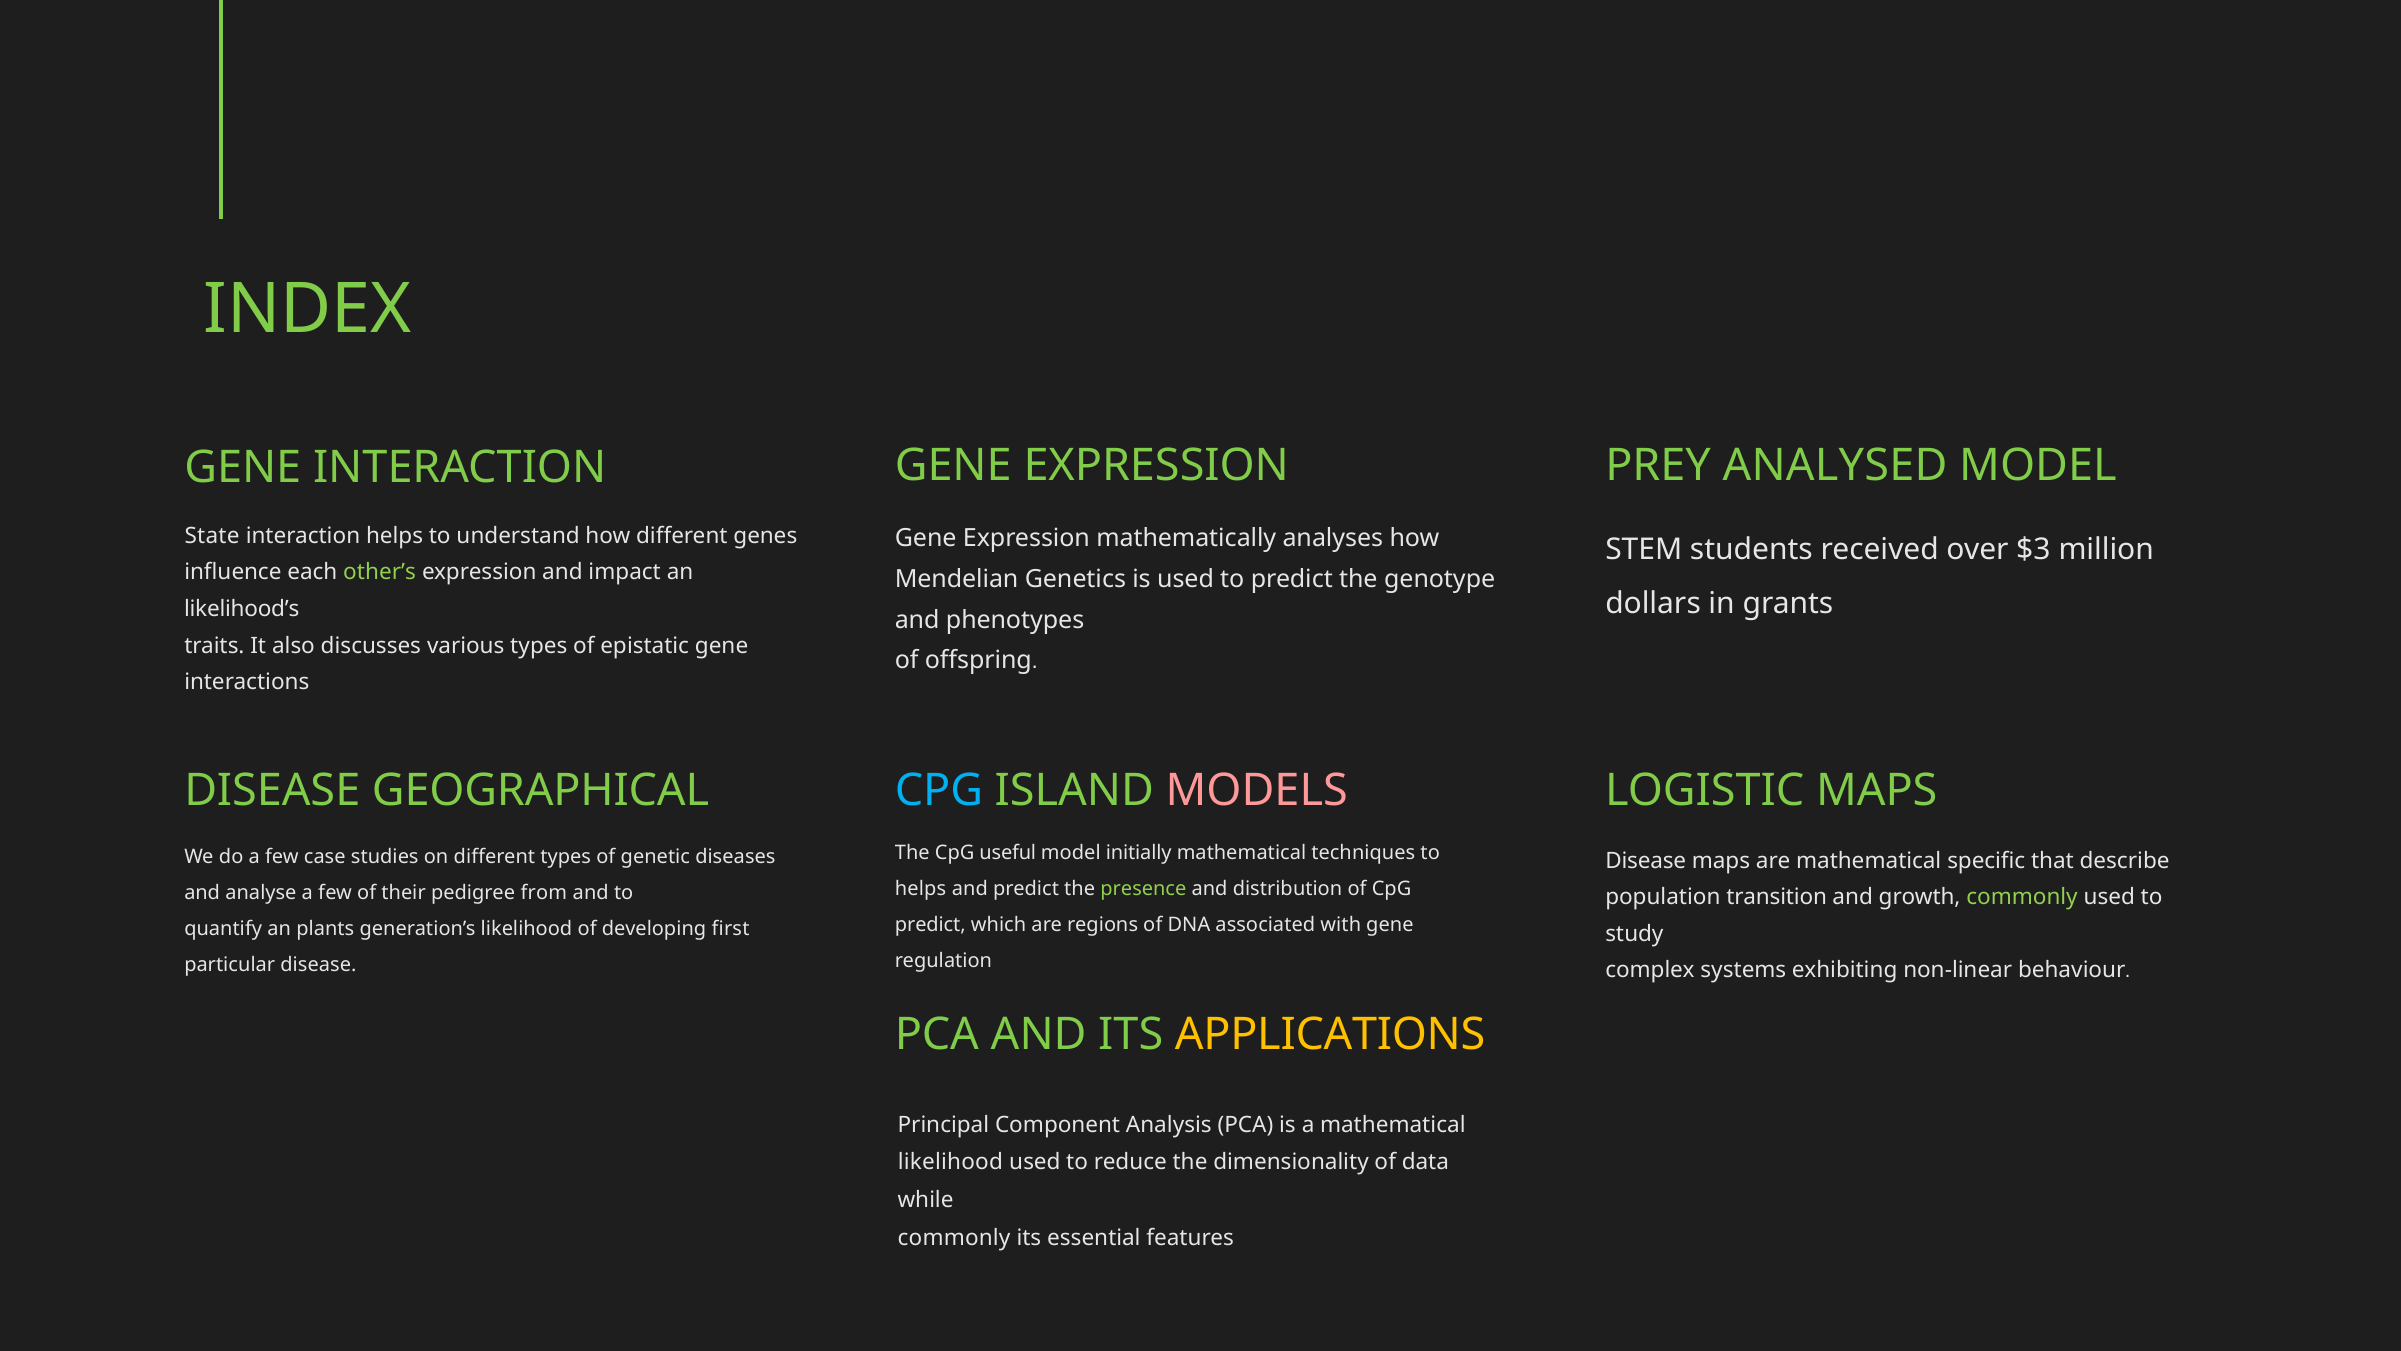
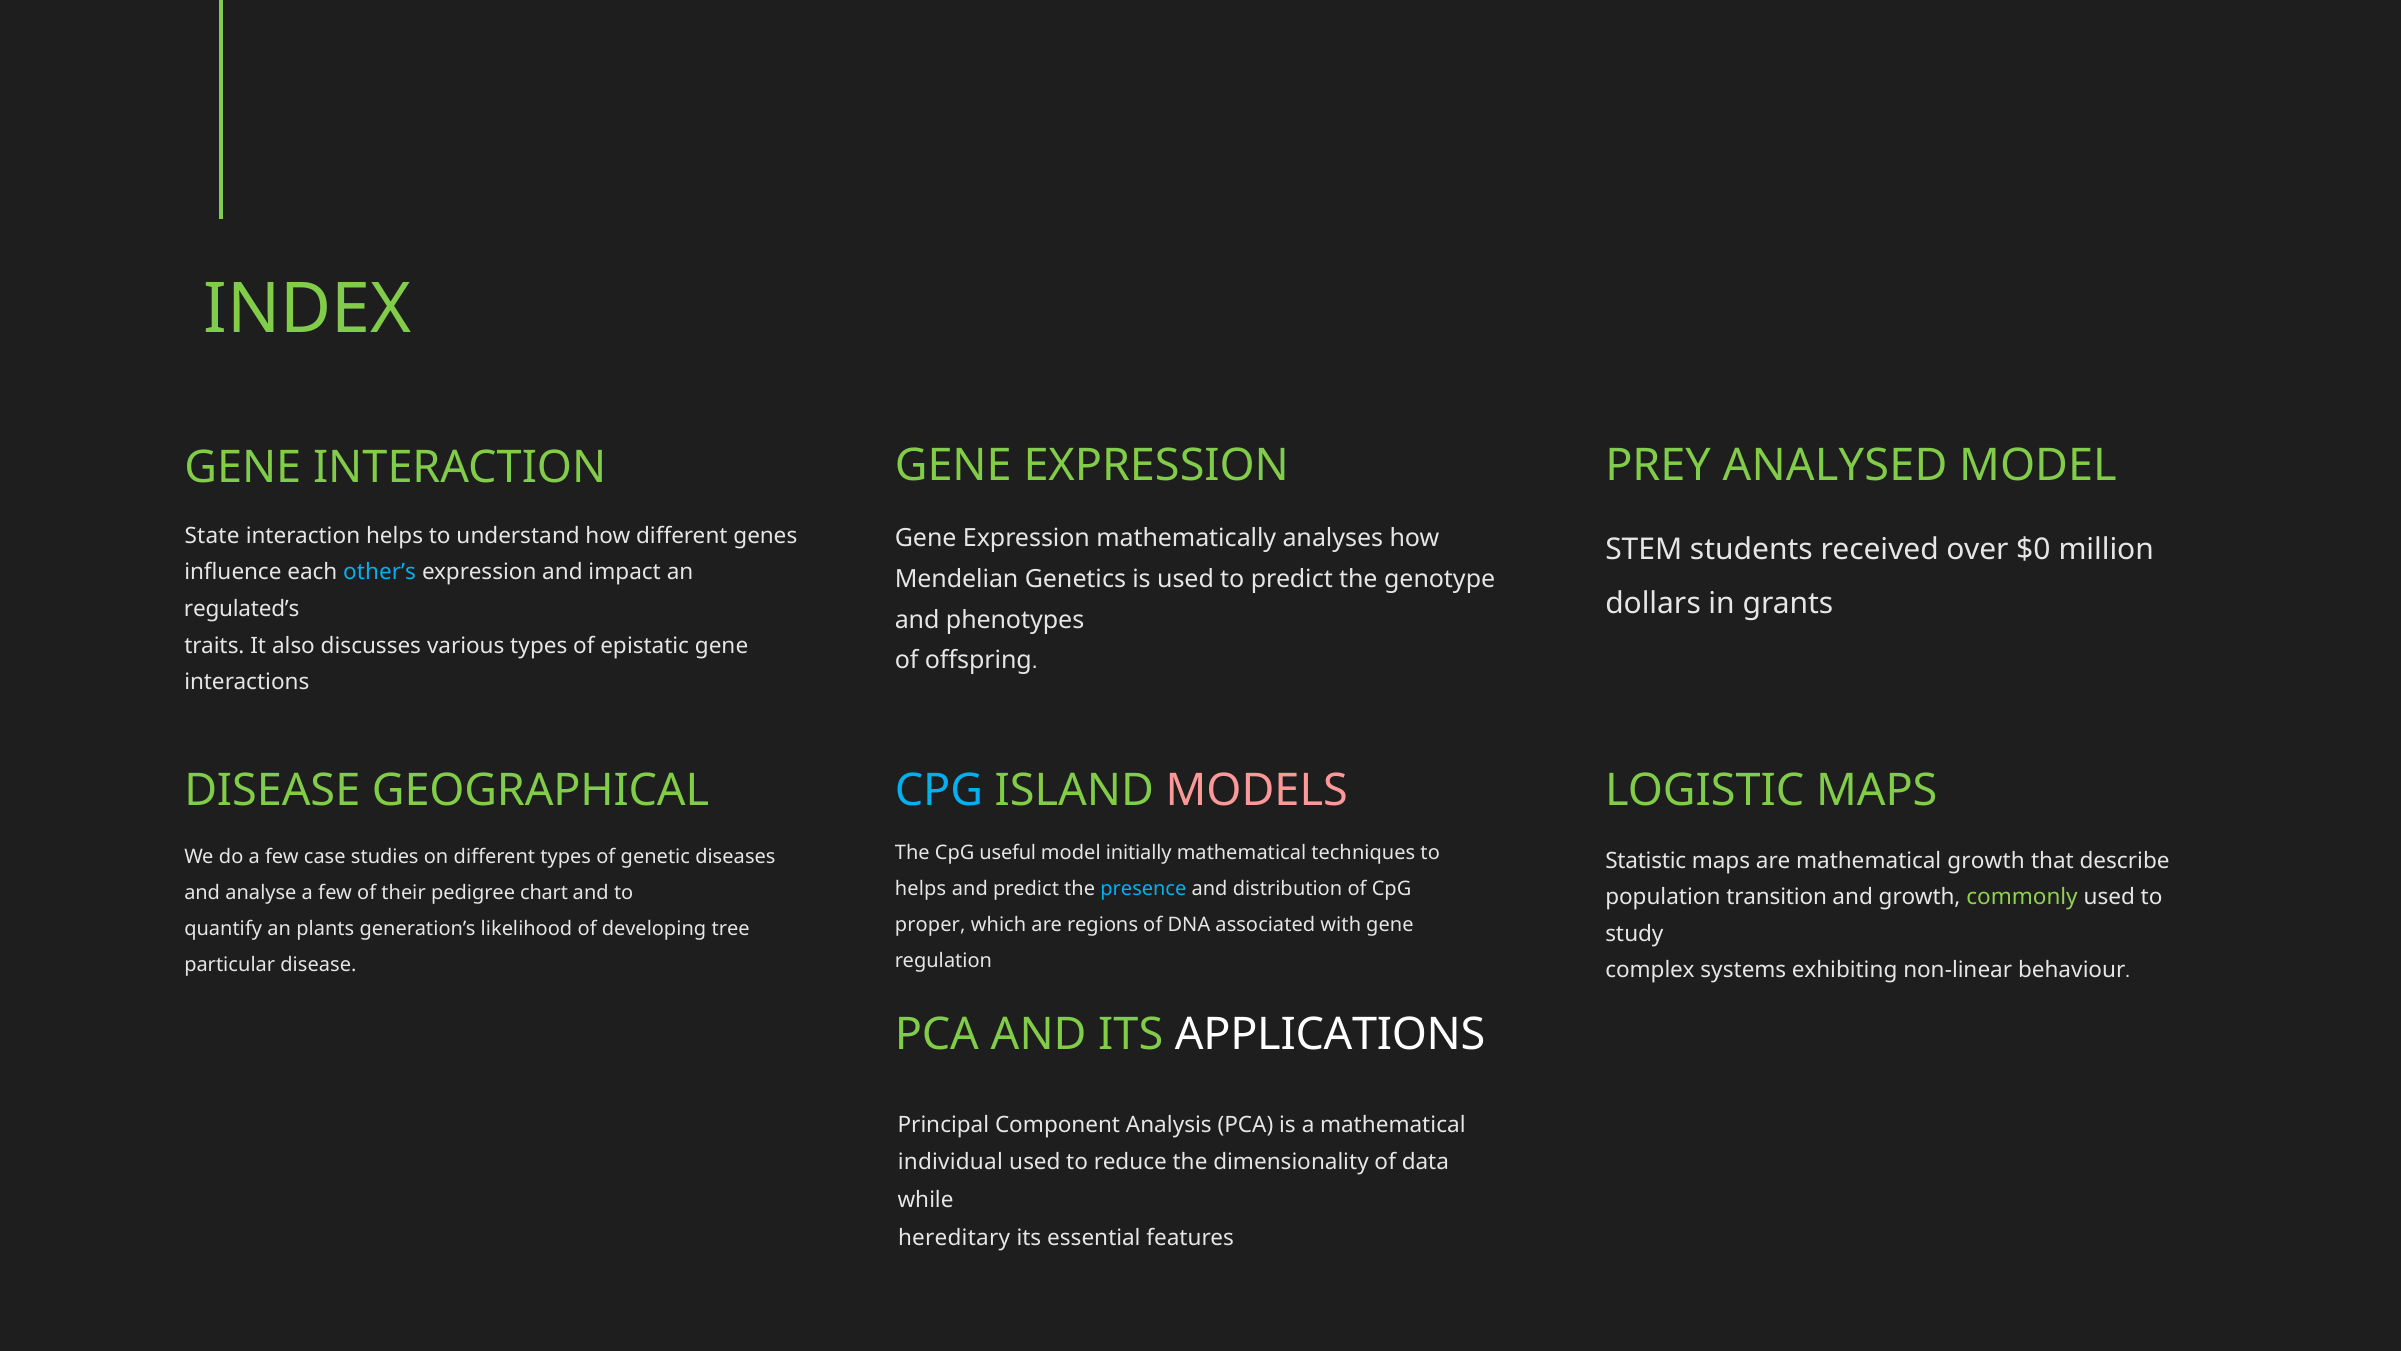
$3: $3 -> $0 (2033, 549)
other’s colour: light green -> light blue (380, 572)
likelihood’s: likelihood’s -> regulated’s (242, 609)
Disease: Disease -> Statistic (1646, 860)
mathematical specific: specific -> growth (1986, 860)
presence colour: light green -> light blue (1143, 889)
from: from -> chart (544, 892)
predict: predict -> proper (930, 925)
first: first -> tree (731, 928)
APPLICATIONS colour: yellow -> white (1330, 1034)
likelihood: likelihood -> individual (950, 1162)
commonly: commonly -> hereditary (954, 1238)
